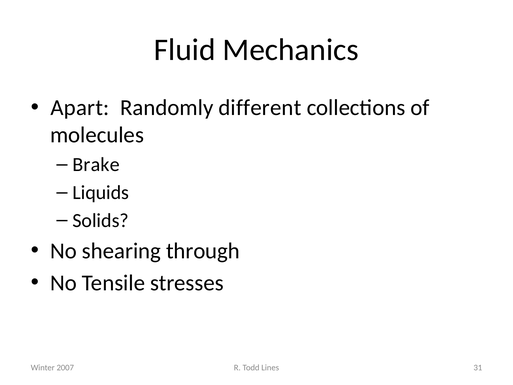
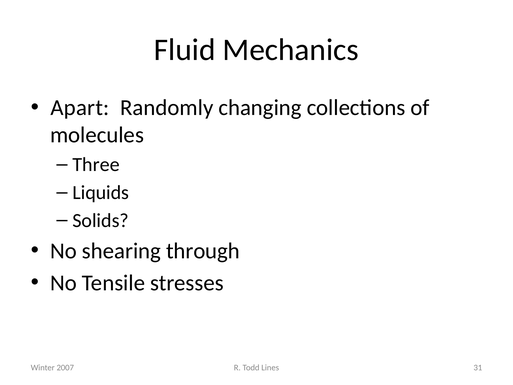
different: different -> changing (260, 108)
Brake: Brake -> Three (96, 164)
